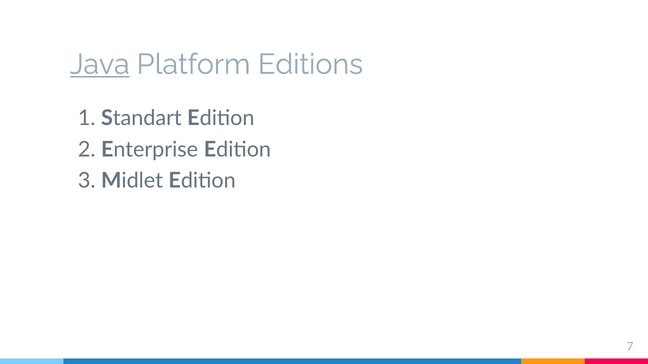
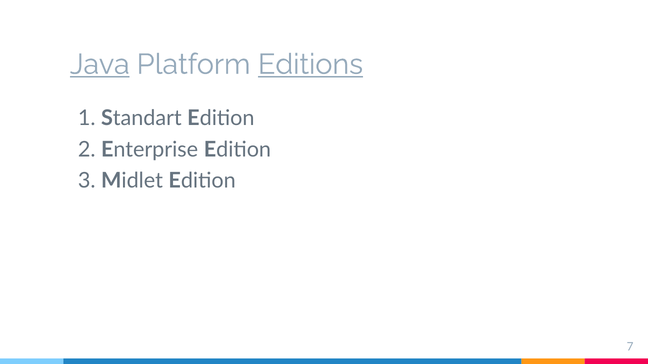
Editions underline: none -> present (310, 64)
